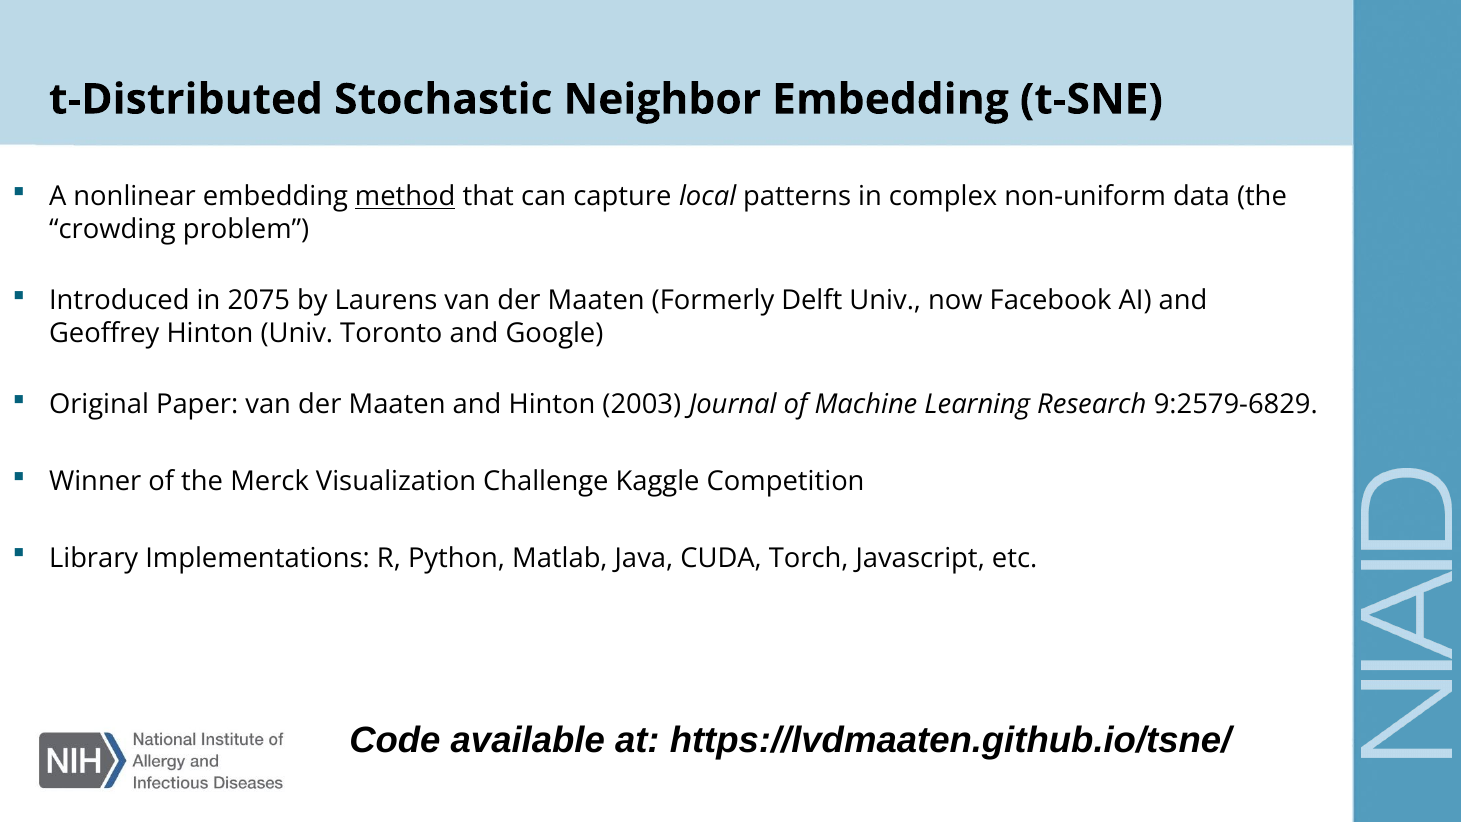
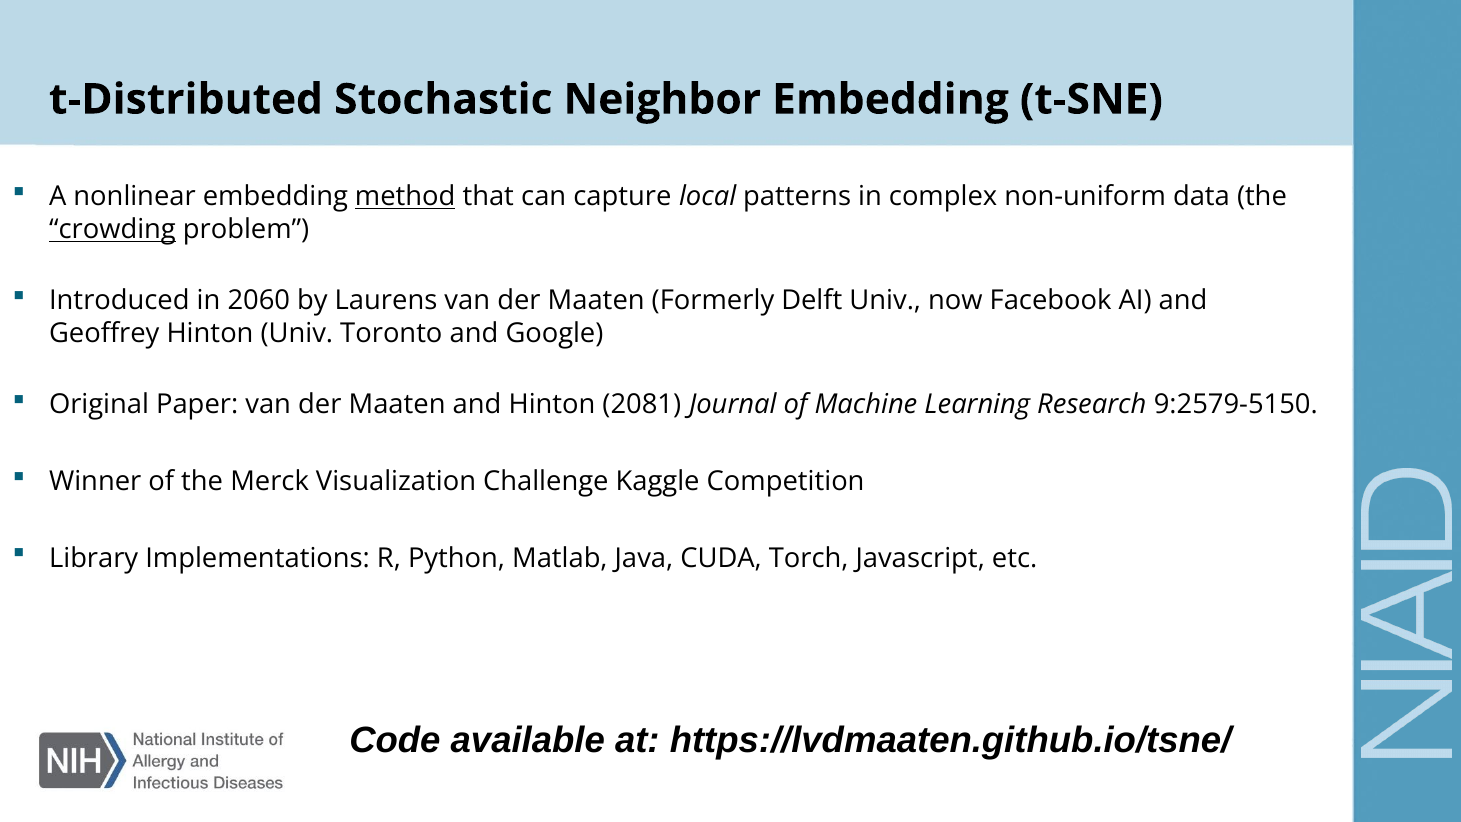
crowding underline: none -> present (112, 230)
2075: 2075 -> 2060 (259, 301)
2003: 2003 -> 2081 (642, 405)
9:2579-6829: 9:2579-6829 -> 9:2579-5150 (1236, 405)
